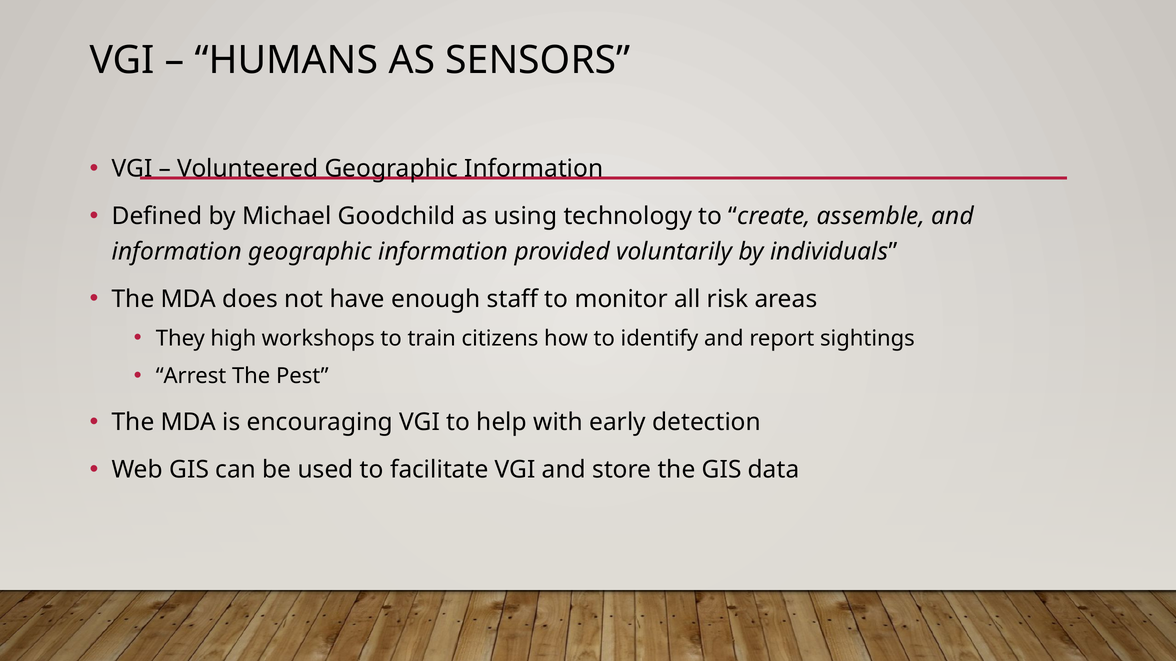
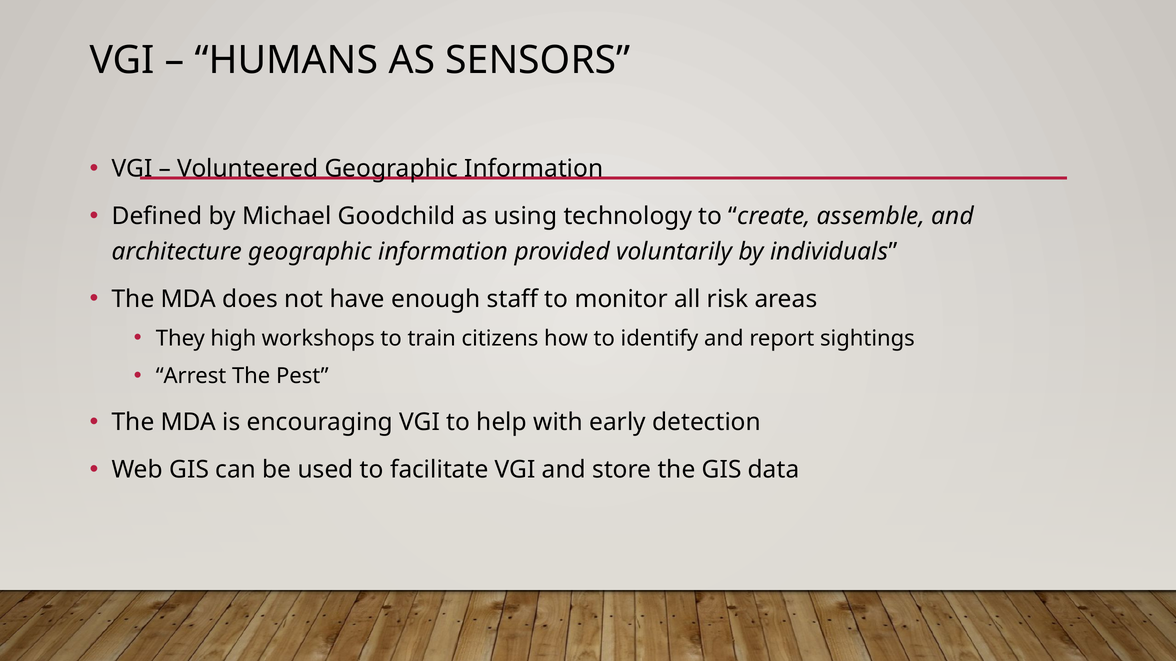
information: information -> architecture (177, 252)
